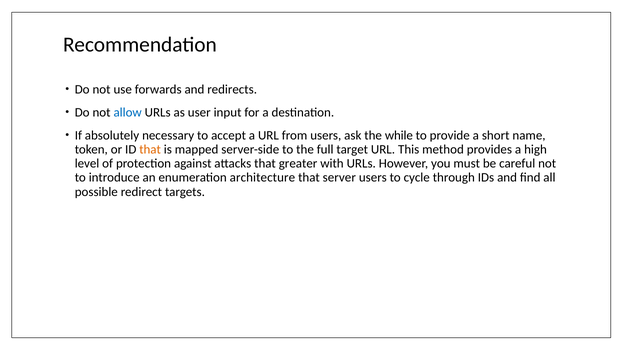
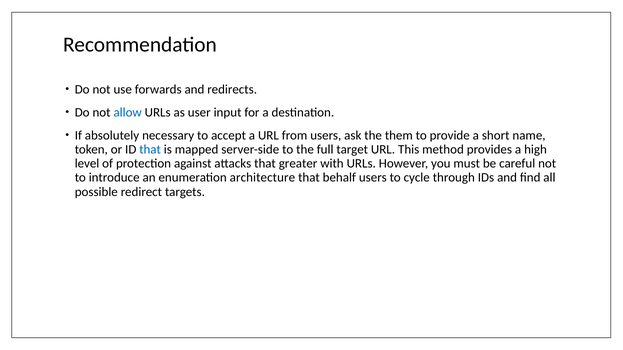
while: while -> them (399, 136)
that colour: orange -> blue (150, 150)
server: server -> behalf (339, 178)
